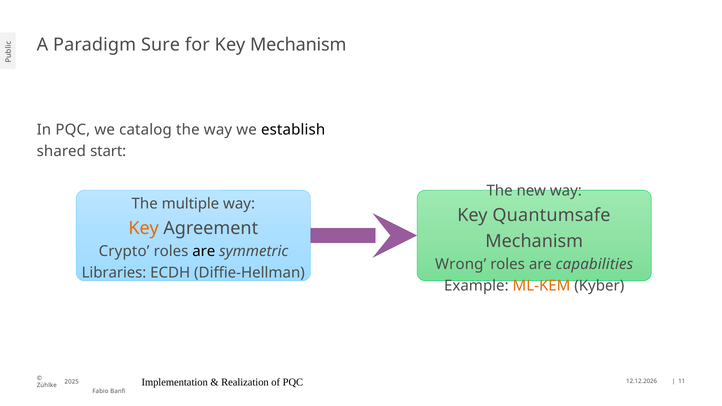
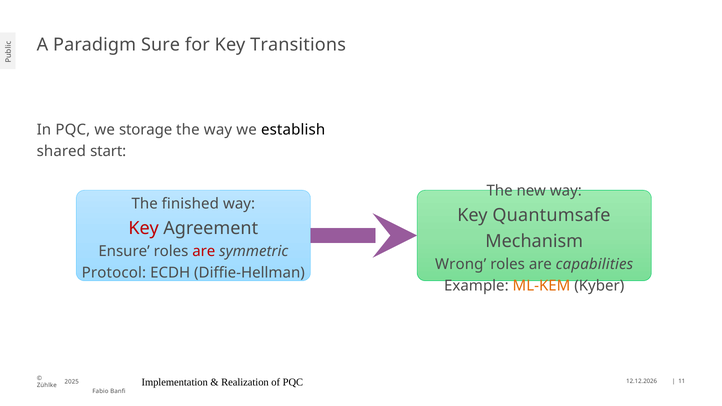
Key Mechanism: Mechanism -> Transitions (298, 45)
catalog: catalog -> storage (146, 130)
multiple: multiple -> finished (190, 204)
Key colour: orange -> red (144, 228)
Crypto: Crypto -> Ensure (124, 251)
are colour: black -> red (204, 251)
Libraries: Libraries -> Protocol (114, 273)
